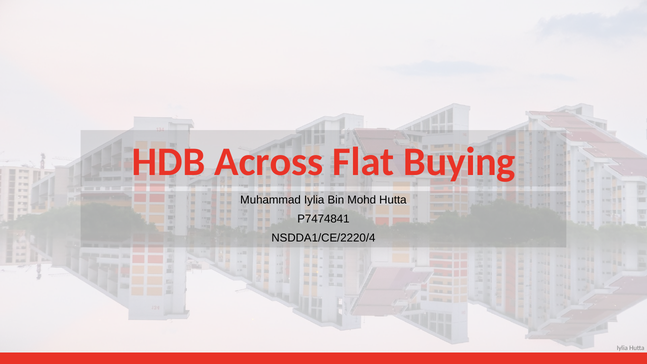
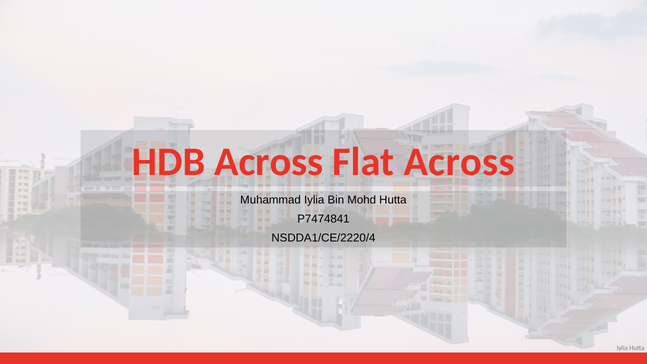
Flat Buying: Buying -> Across (459, 162)
